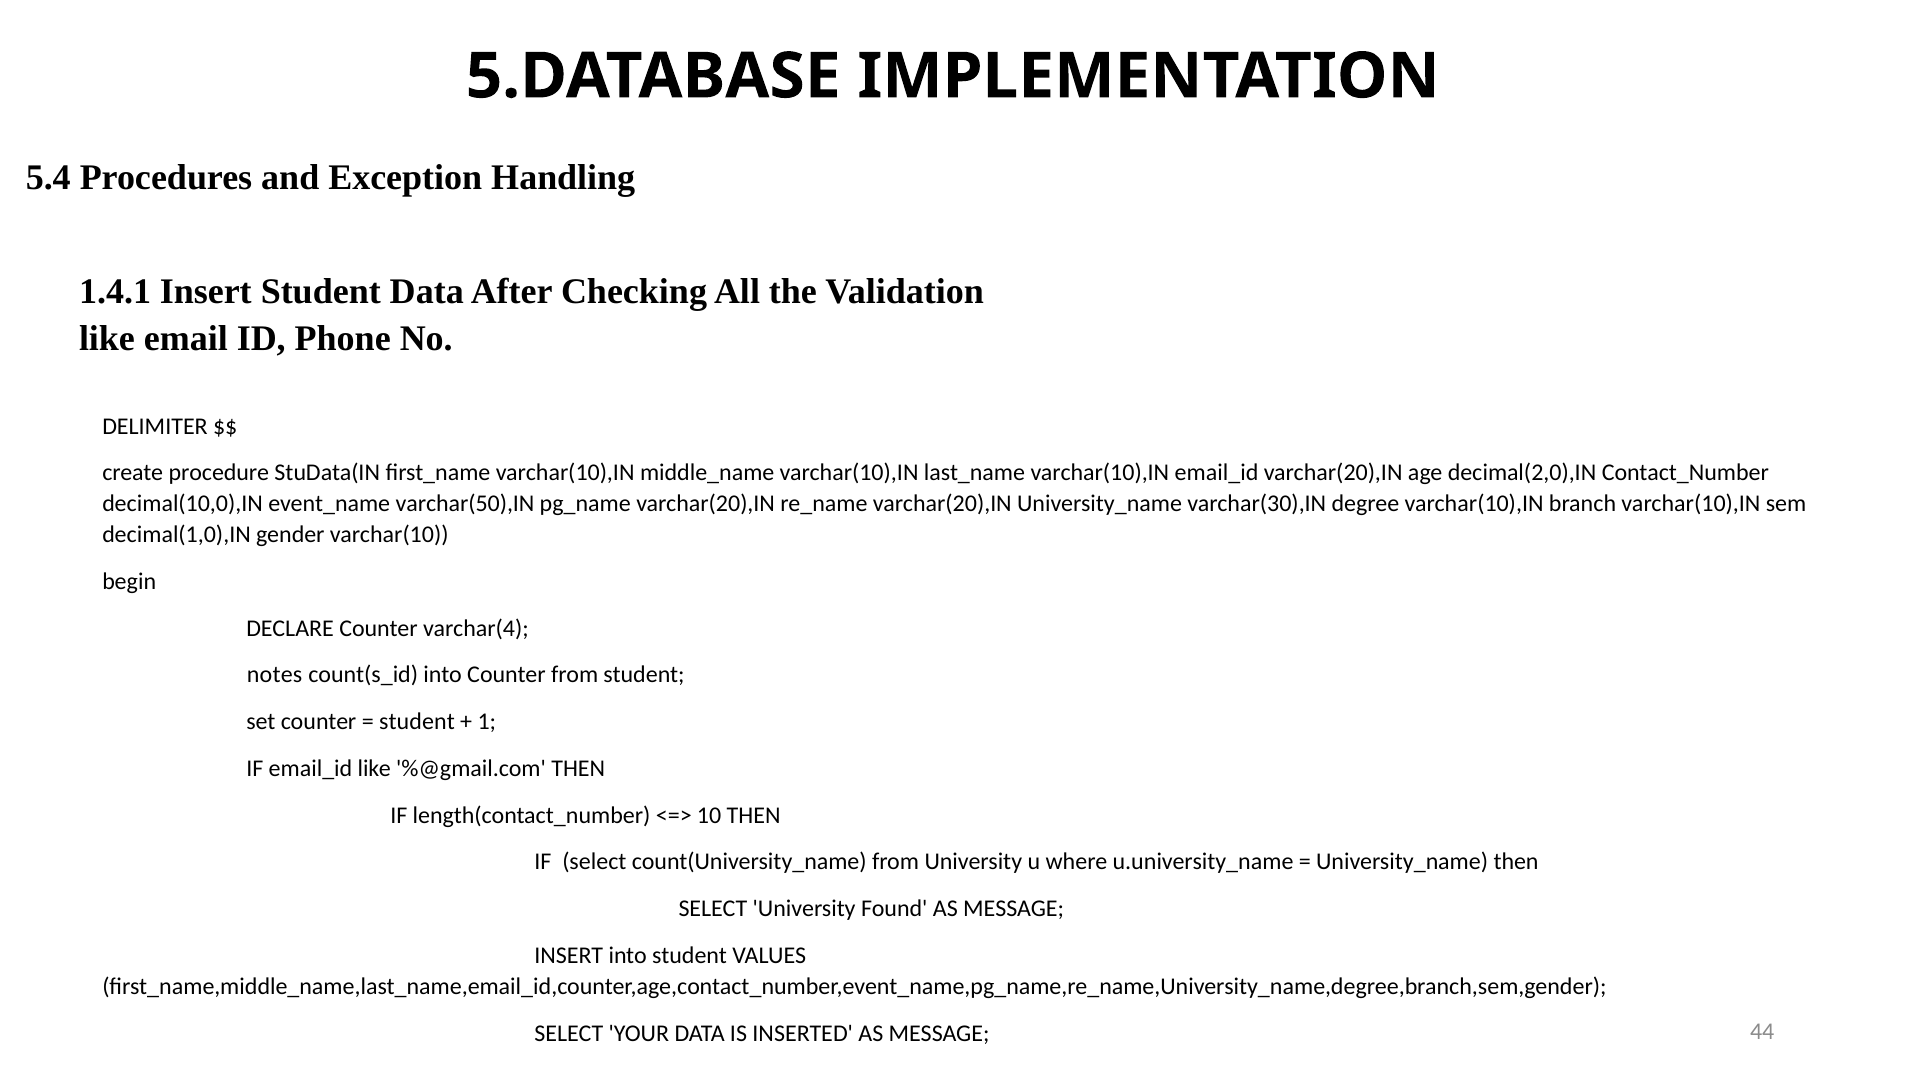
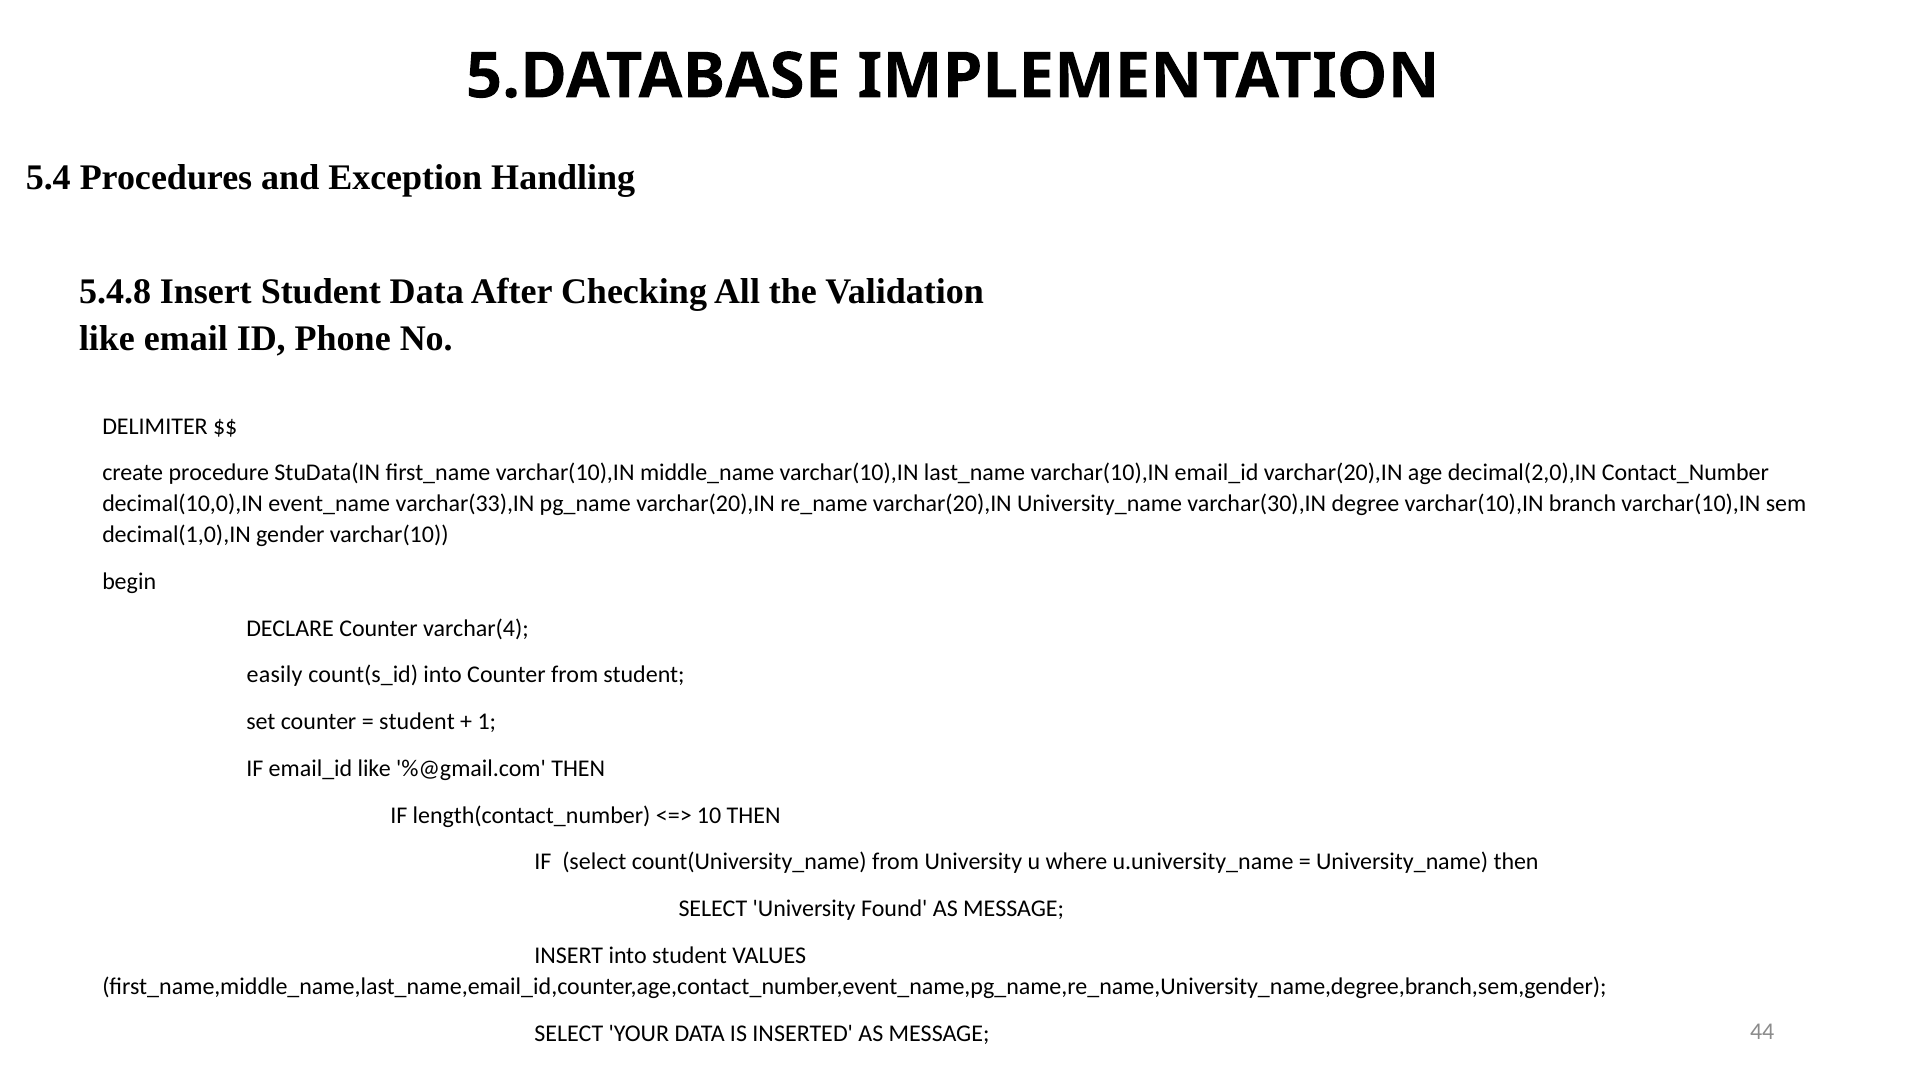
1.4.1: 1.4.1 -> 5.4.8 (115, 292)
varchar(50),IN: varchar(50),IN -> varchar(33),IN (465, 504)
notes: notes -> easily (275, 675)
